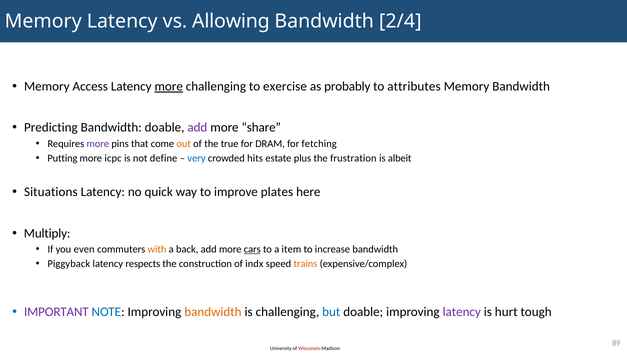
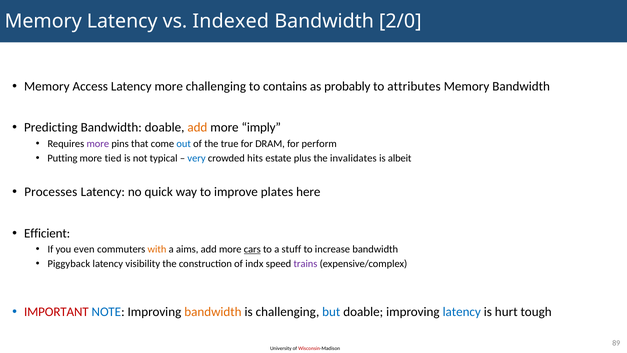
Allowing: Allowing -> Indexed (231, 21)
2/4: 2/4 -> 2/0 (400, 21)
more underline: present -> none (169, 86)
exercise: exercise -> contains (285, 86)
add colour: purple -> orange (197, 128)
share: share -> imply (261, 128)
out colour: orange -> blue (184, 144)
fetching: fetching -> perform (319, 144)
icpc: icpc -> tied (113, 158)
define: define -> typical (164, 158)
frustration: frustration -> invalidates (353, 158)
Situations: Situations -> Processes (51, 192)
Multiply: Multiply -> Efficient (47, 233)
back: back -> aims (187, 249)
item: item -> stuff (291, 249)
respects: respects -> visibility (143, 264)
trains colour: orange -> purple (305, 264)
IMPORTANT colour: purple -> red (56, 312)
latency colour: purple -> blue (462, 312)
